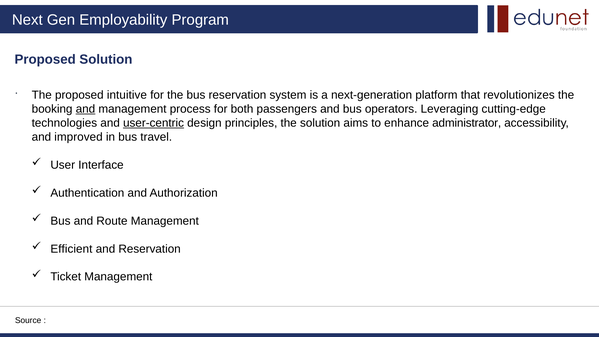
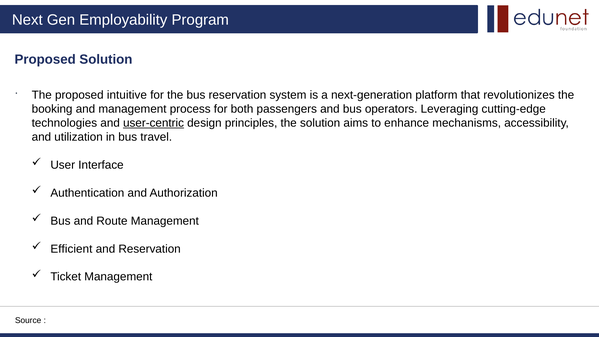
and underline: present -> none (85, 109)
administrator: administrator -> mechanisms (467, 123)
improved: improved -> utilization (79, 137)
